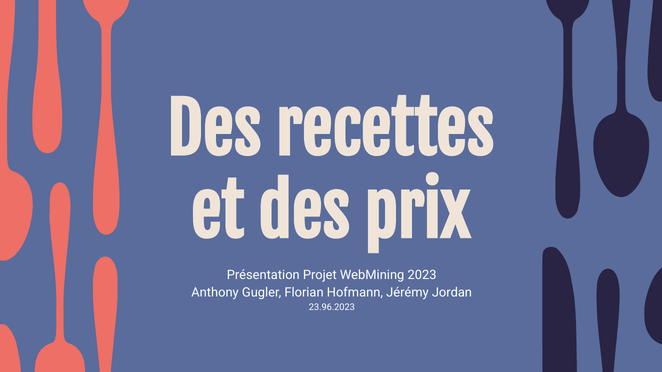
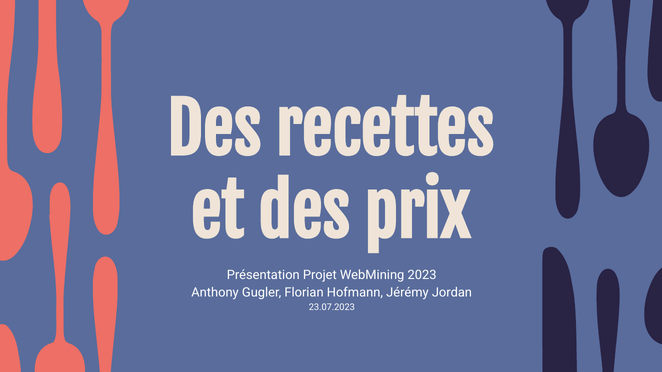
23.96.2023: 23.96.2023 -> 23.07.2023 (332, 308)
